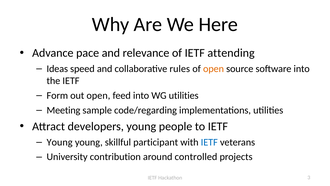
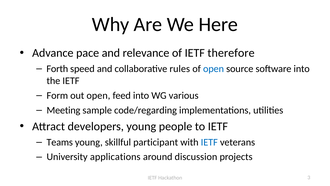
attending: attending -> therefore (231, 53)
Ideas: Ideas -> Forth (57, 69)
open colour: orange -> blue (214, 69)
WG utilities: utilities -> various (184, 95)
Young: Young -> Teams (60, 142)
contribution: contribution -> applications (115, 157)
controlled: controlled -> discussion (196, 157)
